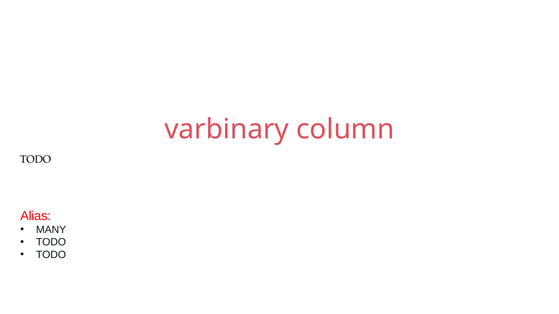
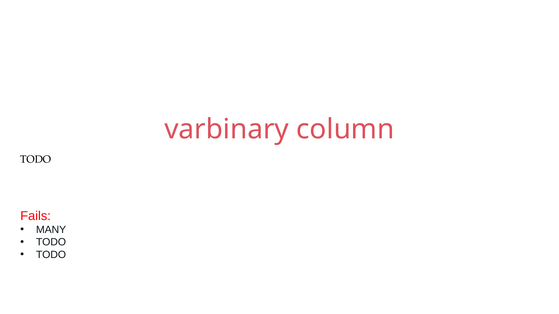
Alias: Alias -> Fails (36, 216)
